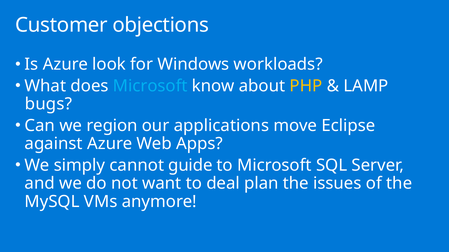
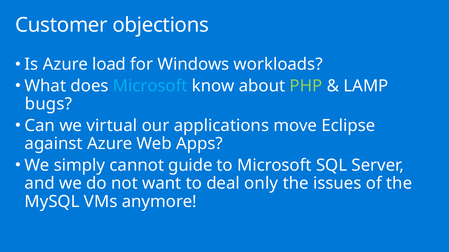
look: look -> load (109, 65)
PHP colour: yellow -> light green (306, 86)
region: region -> virtual (112, 126)
plan: plan -> only (261, 184)
